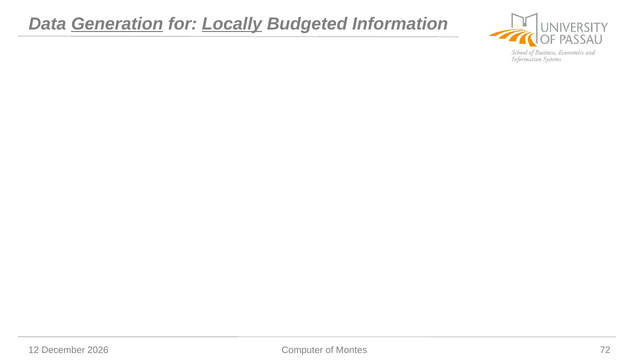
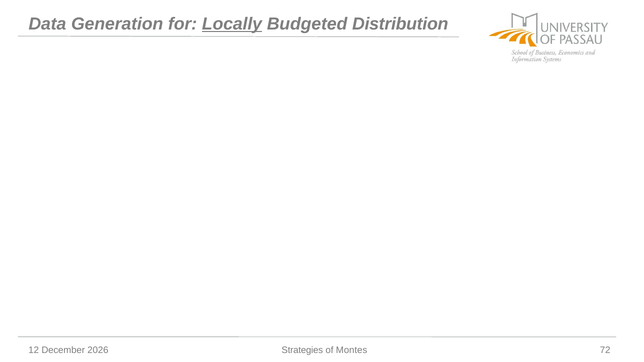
Generation underline: present -> none (117, 24)
Information: Information -> Distribution (400, 24)
Computer: Computer -> Strategies (302, 351)
